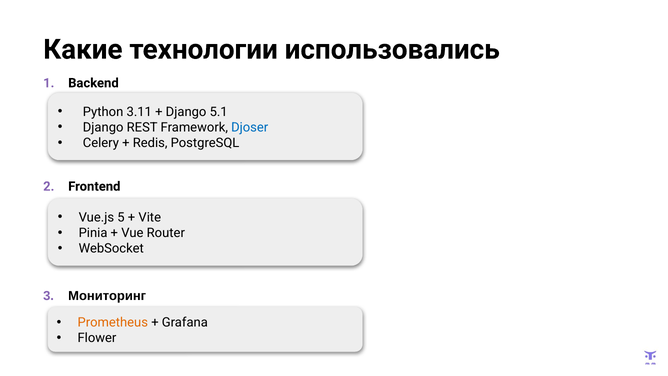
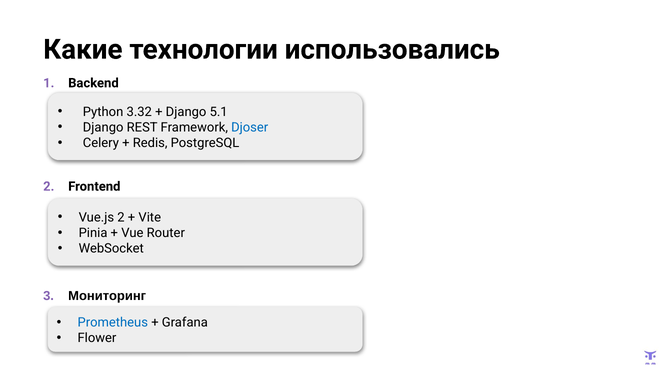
3.11: 3.11 -> 3.32 (139, 112)
Vue.js 5: 5 -> 2 (121, 217)
Prometheus colour: orange -> blue (113, 322)
